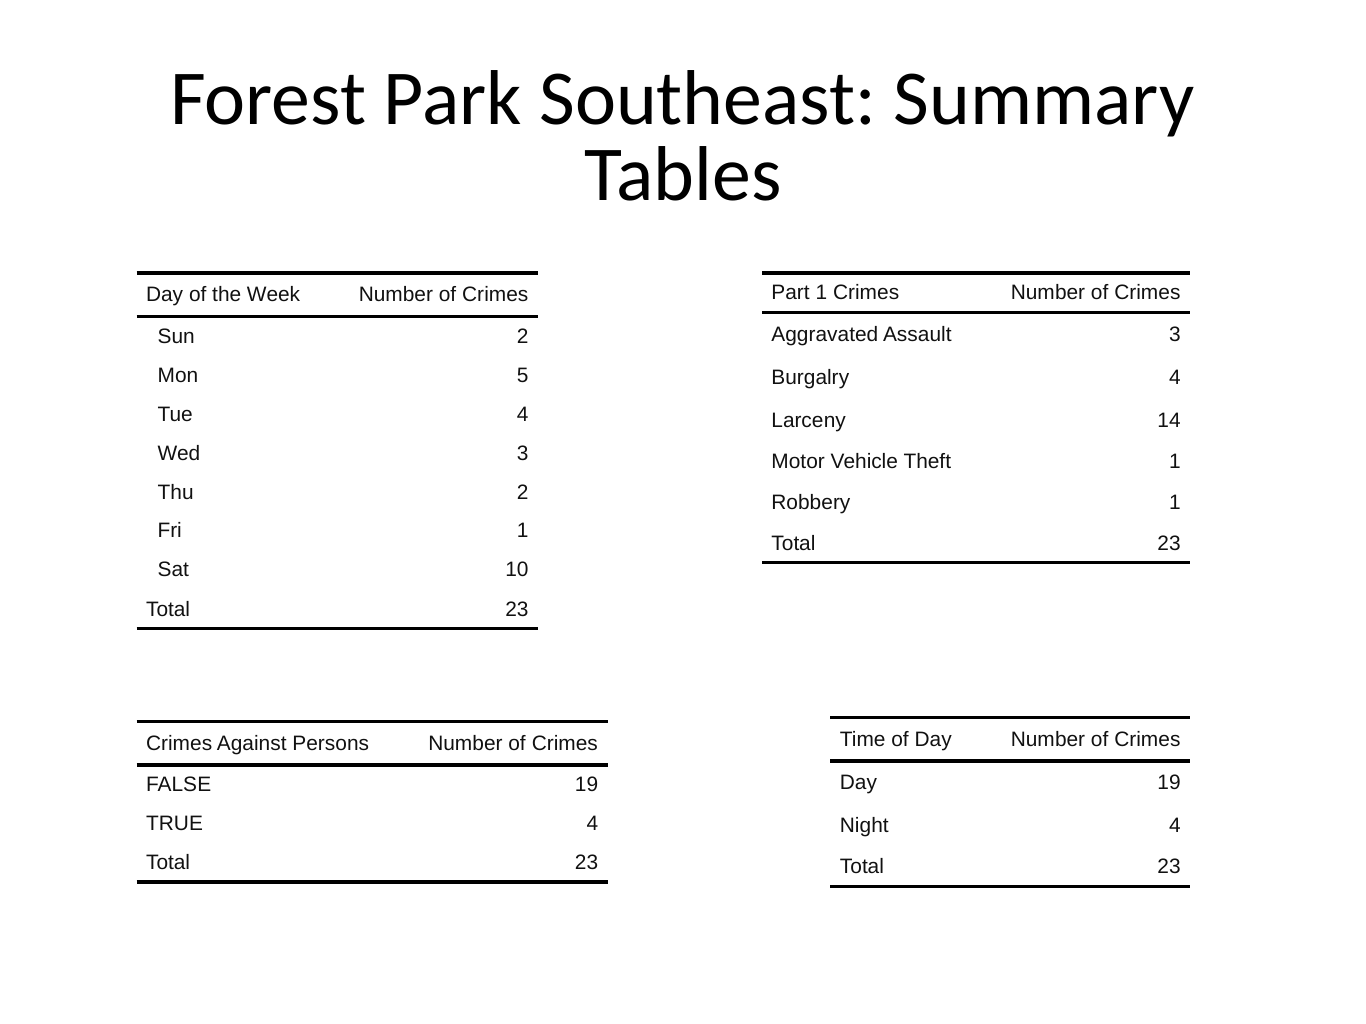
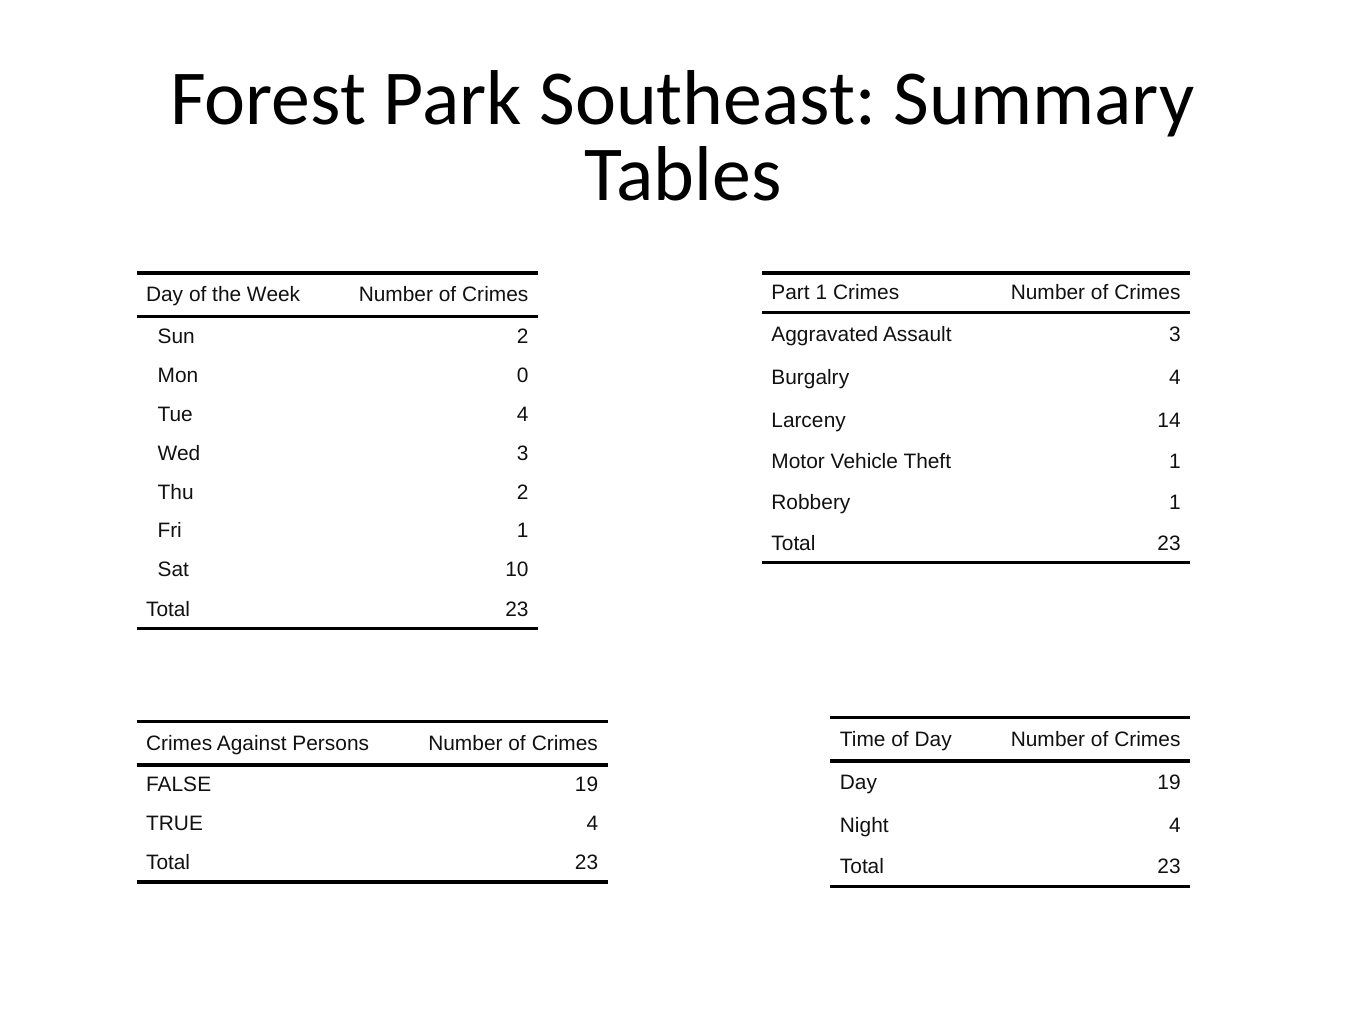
5: 5 -> 0 (523, 376)
